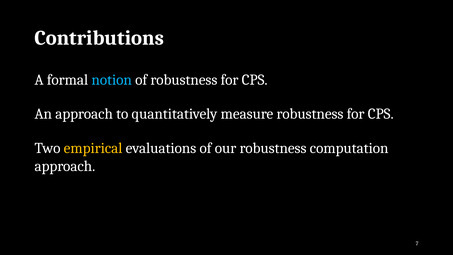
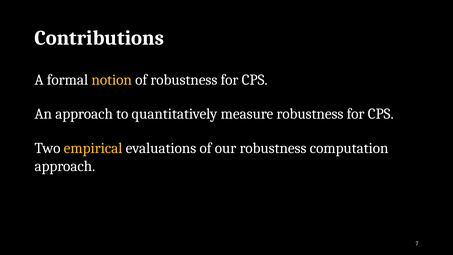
notion colour: light blue -> yellow (112, 80)
